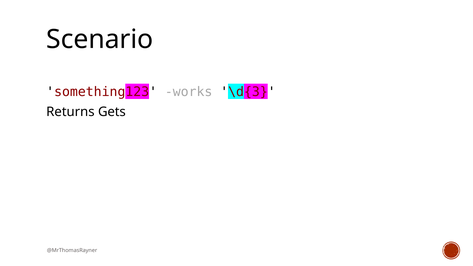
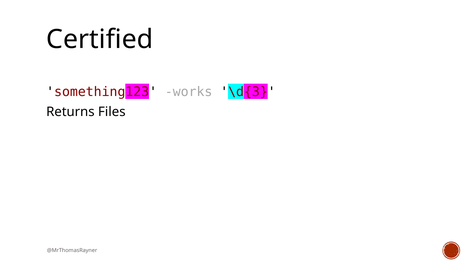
Scenario: Scenario -> Certified (100, 39)
Gets: Gets -> Files (112, 112)
